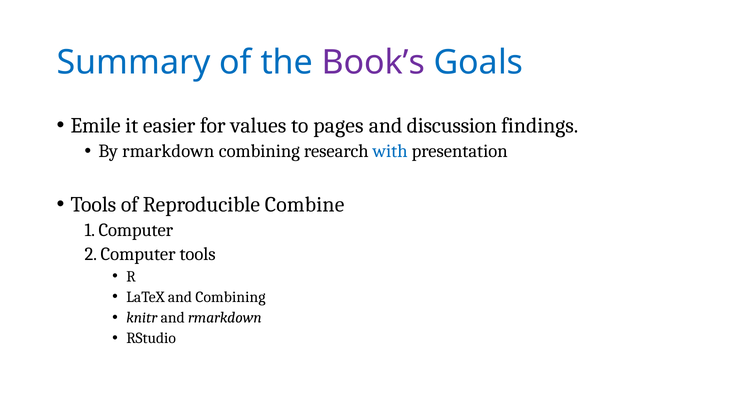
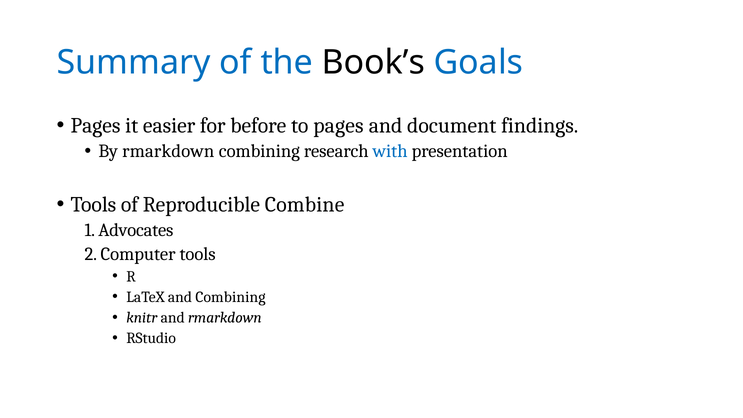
Book’s colour: purple -> black (373, 62)
Emile: Emile -> Pages (95, 126)
values: values -> before (258, 126)
discussion: discussion -> document (452, 126)
1 Computer: Computer -> Advocates (136, 230)
